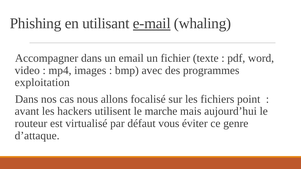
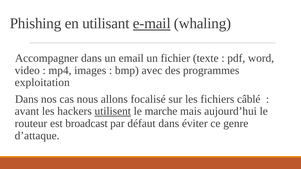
point: point -> câblé (249, 99)
utilisent underline: none -> present (113, 111)
virtualisé: virtualisé -> broadcast (86, 124)
défaut vous: vous -> dans (169, 124)
